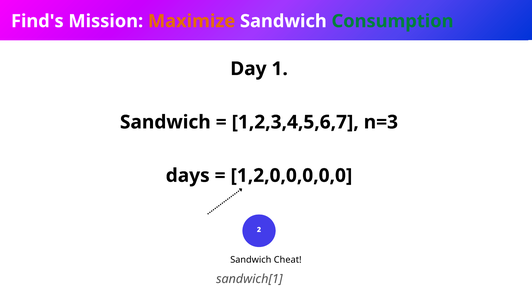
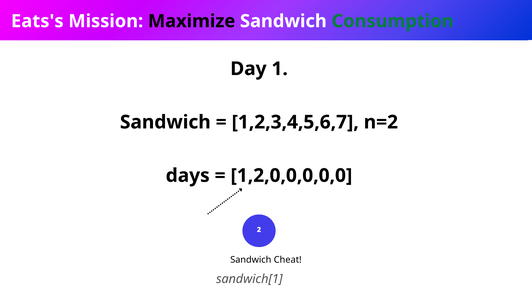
Find's: Find's -> Eats's (37, 21)
Maximize colour: orange -> black (192, 21)
n=3: n=3 -> n=2 (381, 122)
